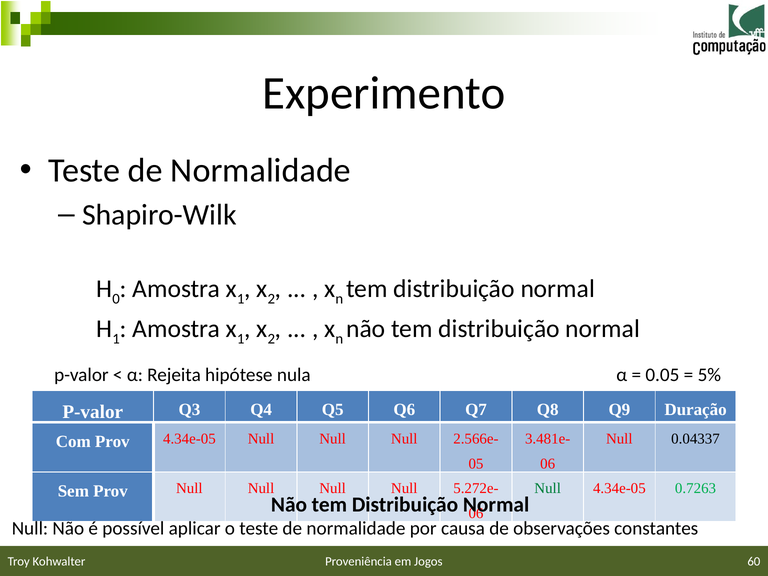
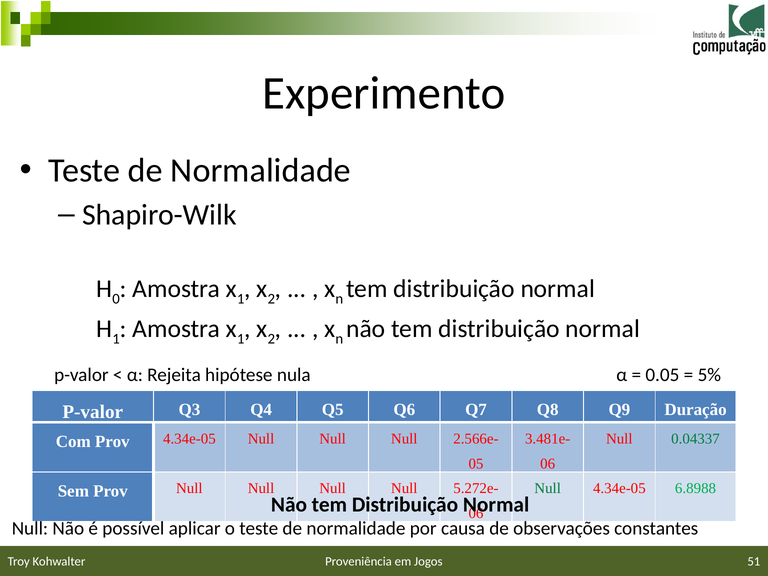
0.04337 colour: black -> green (695, 439)
0.7263: 0.7263 -> 6.8988 (696, 488)
60: 60 -> 51 (754, 561)
